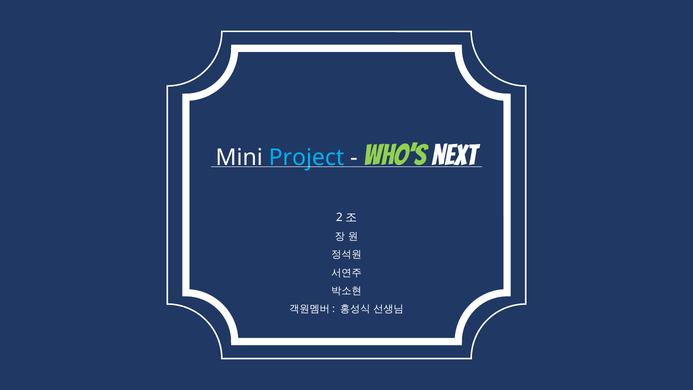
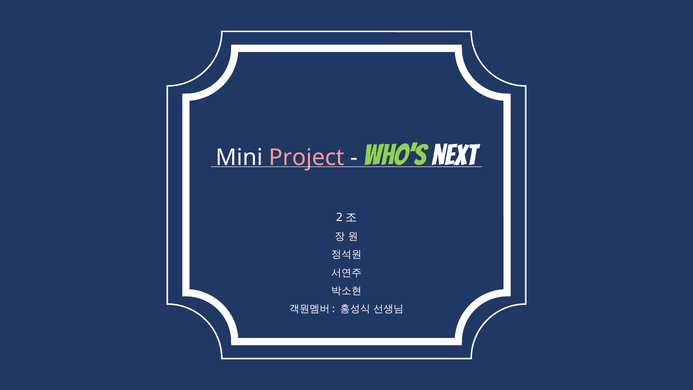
Project colour: light blue -> pink (306, 157)
